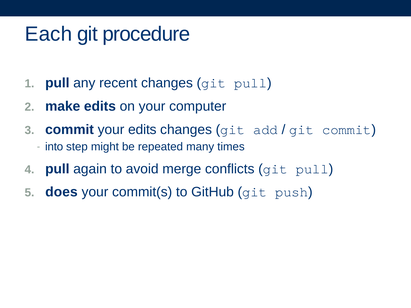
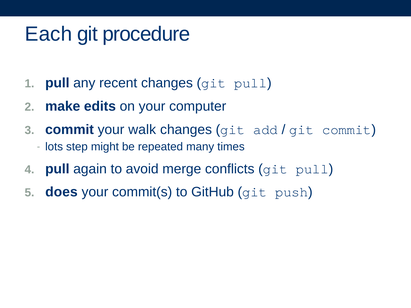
your edits: edits -> walk (142, 130)
into: into -> lots (54, 147)
